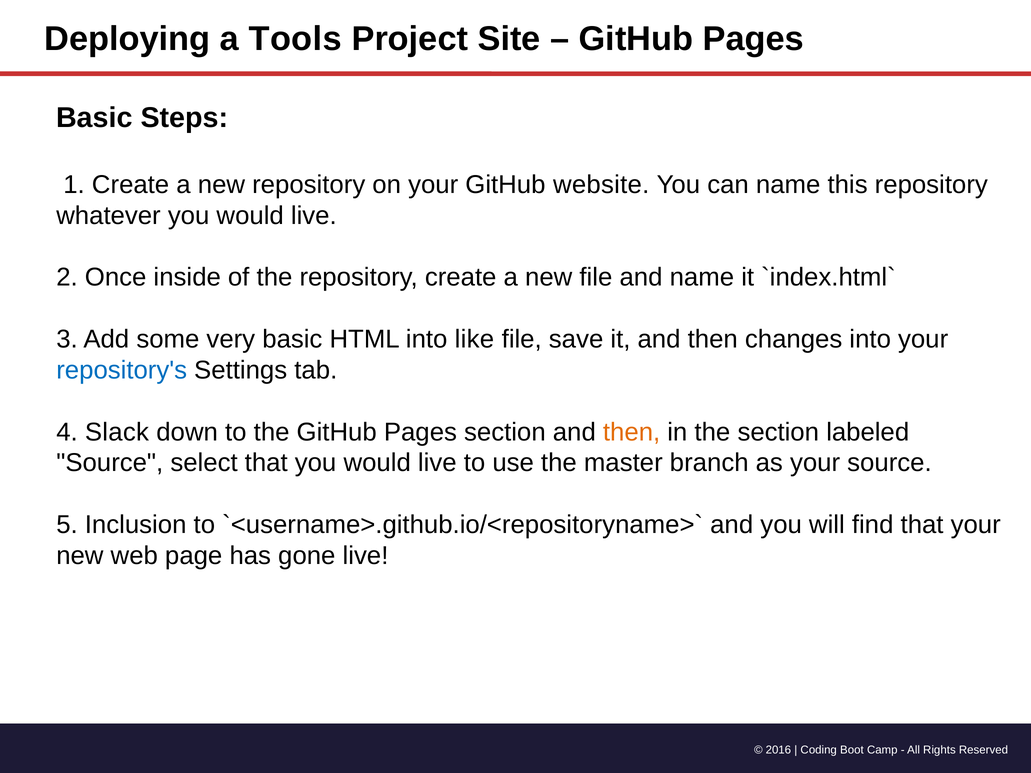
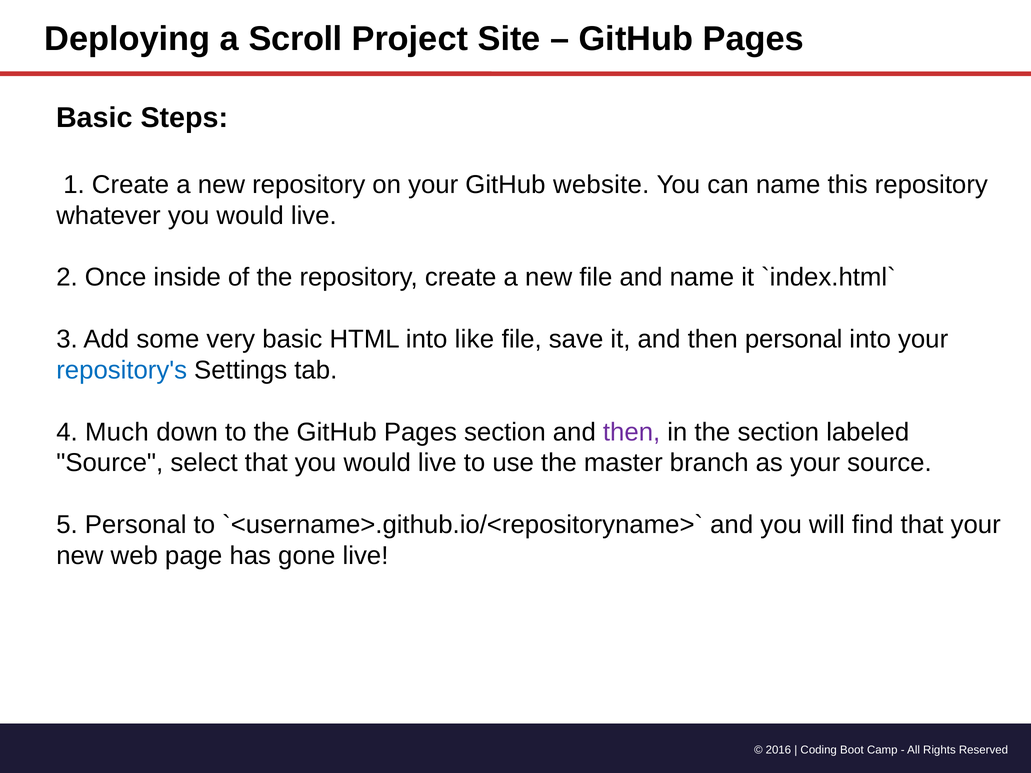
Tools: Tools -> Scroll (296, 39)
then changes: changes -> personal (794, 339)
Slack: Slack -> Much (117, 432)
then colour: orange -> purple (632, 432)
5 Inclusion: Inclusion -> Personal (136, 525)
